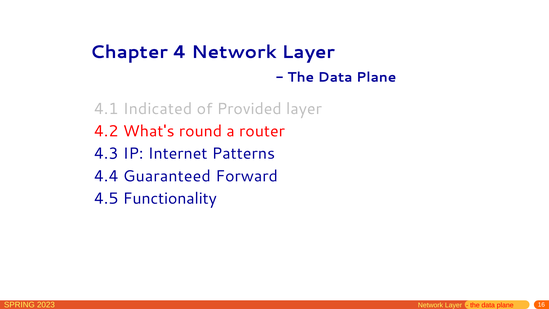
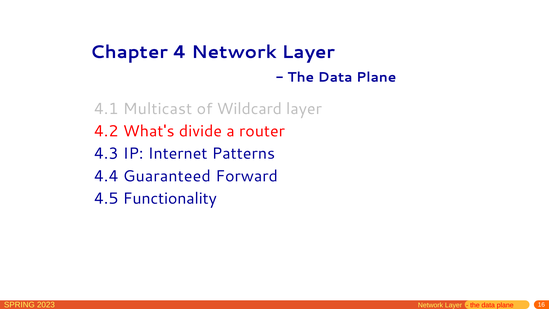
Indicated: Indicated -> Multicast (158, 109)
Provided: Provided -> Wildcard (249, 109)
round: round -> divide (200, 131)
